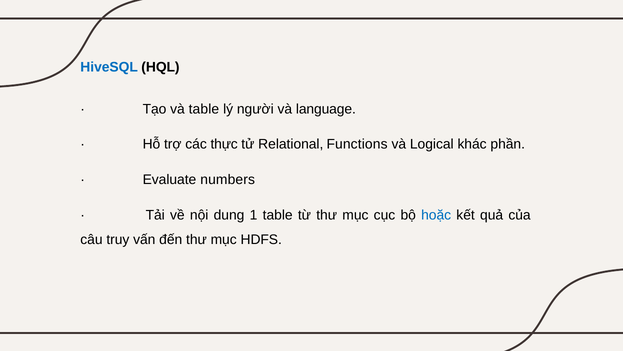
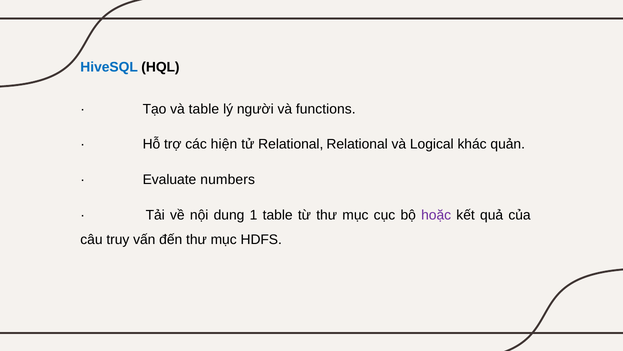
language: language -> functions (326, 109)
thực: thực -> hiện (224, 144)
Relational Functions: Functions -> Relational (357, 144)
phần: phần -> quản (508, 144)
hoặc colour: blue -> purple (436, 215)
